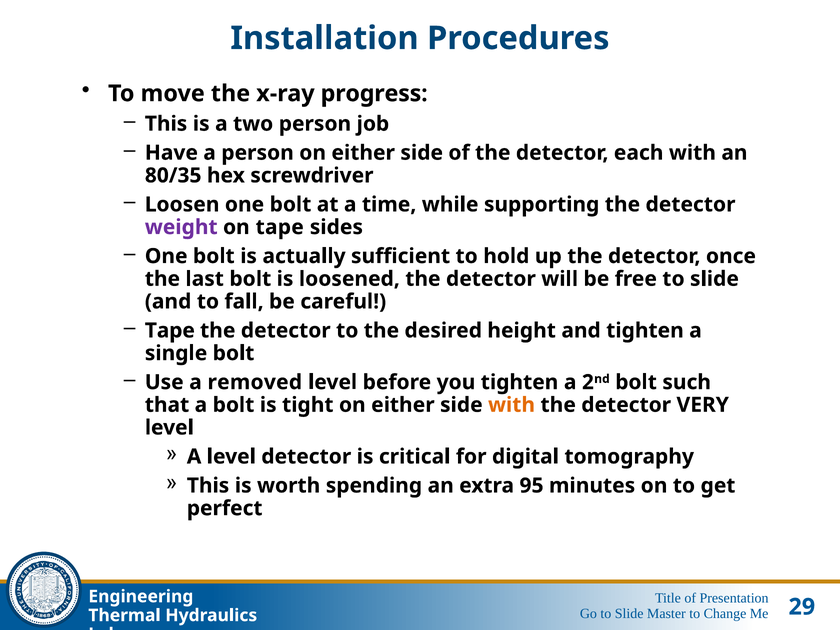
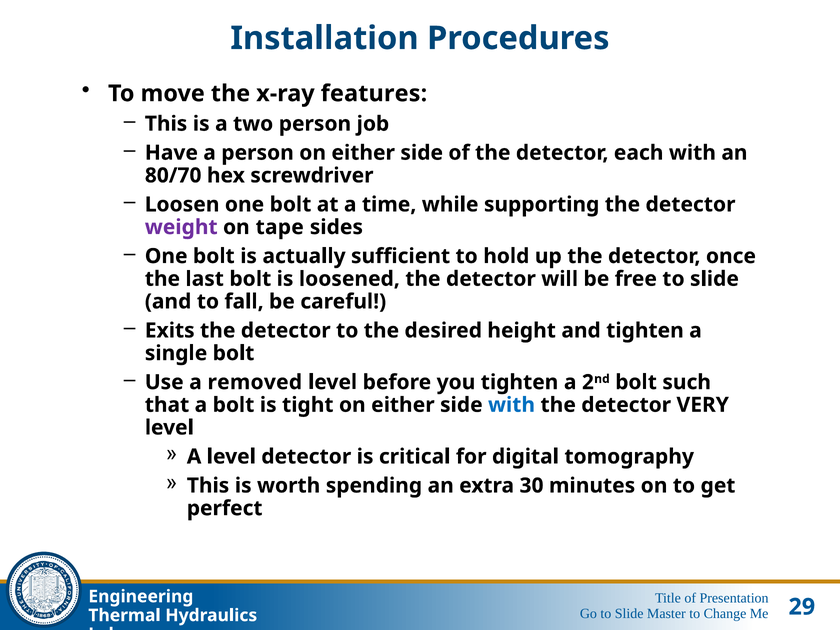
progress: progress -> features (374, 94)
80/35: 80/35 -> 80/70 (173, 175)
Tape: Tape -> Exits (170, 331)
with colour: orange -> blue (512, 405)
95: 95 -> 30 (532, 486)
